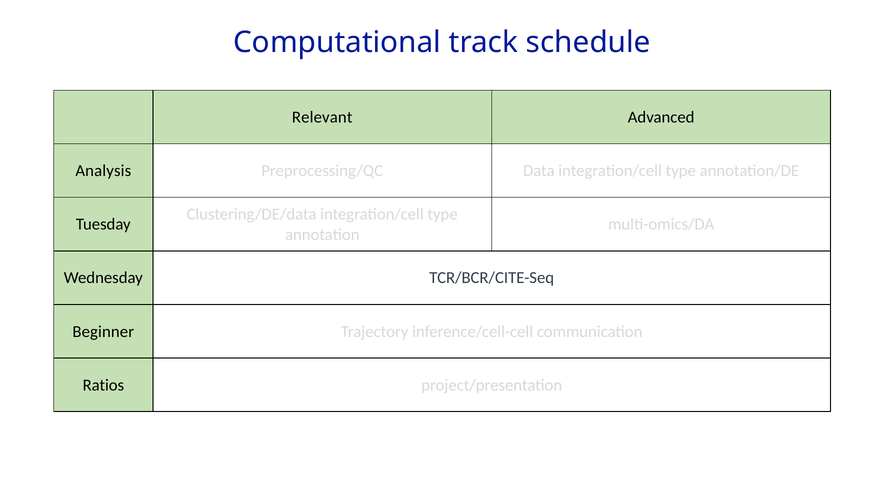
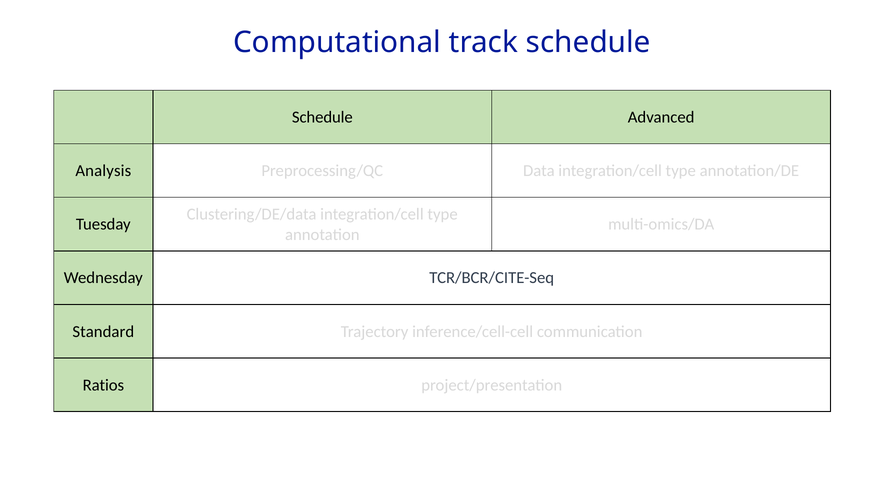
Relevant: Relevant -> Schedule (322, 117)
Beginner: Beginner -> Standard (103, 331)
